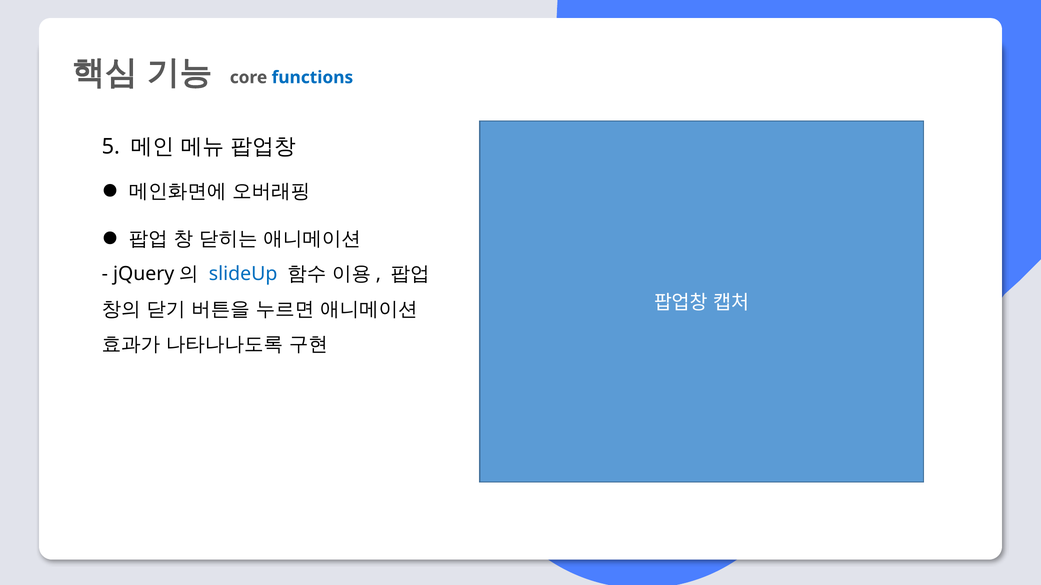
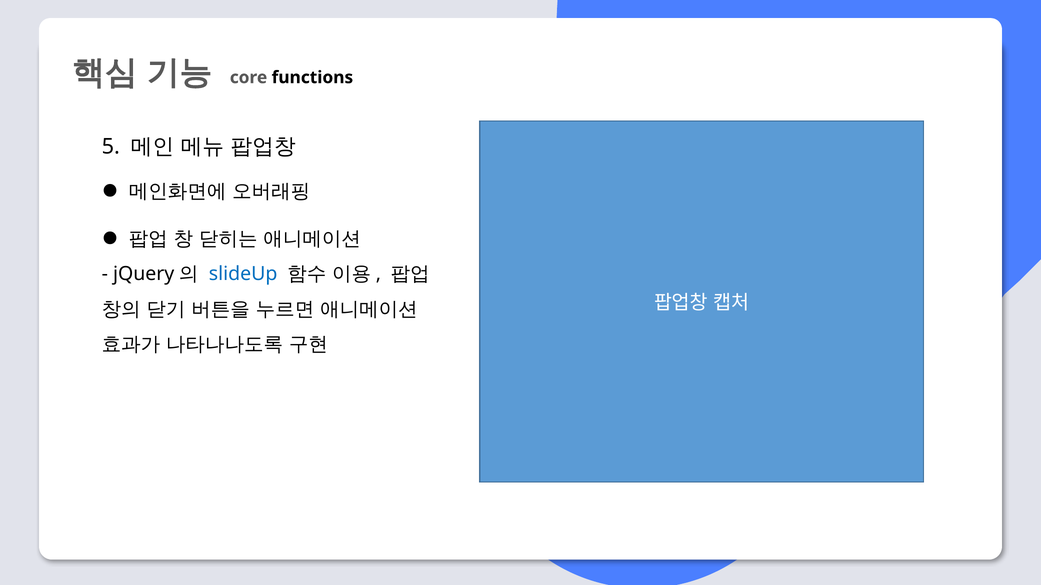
functions colour: blue -> black (312, 78)
